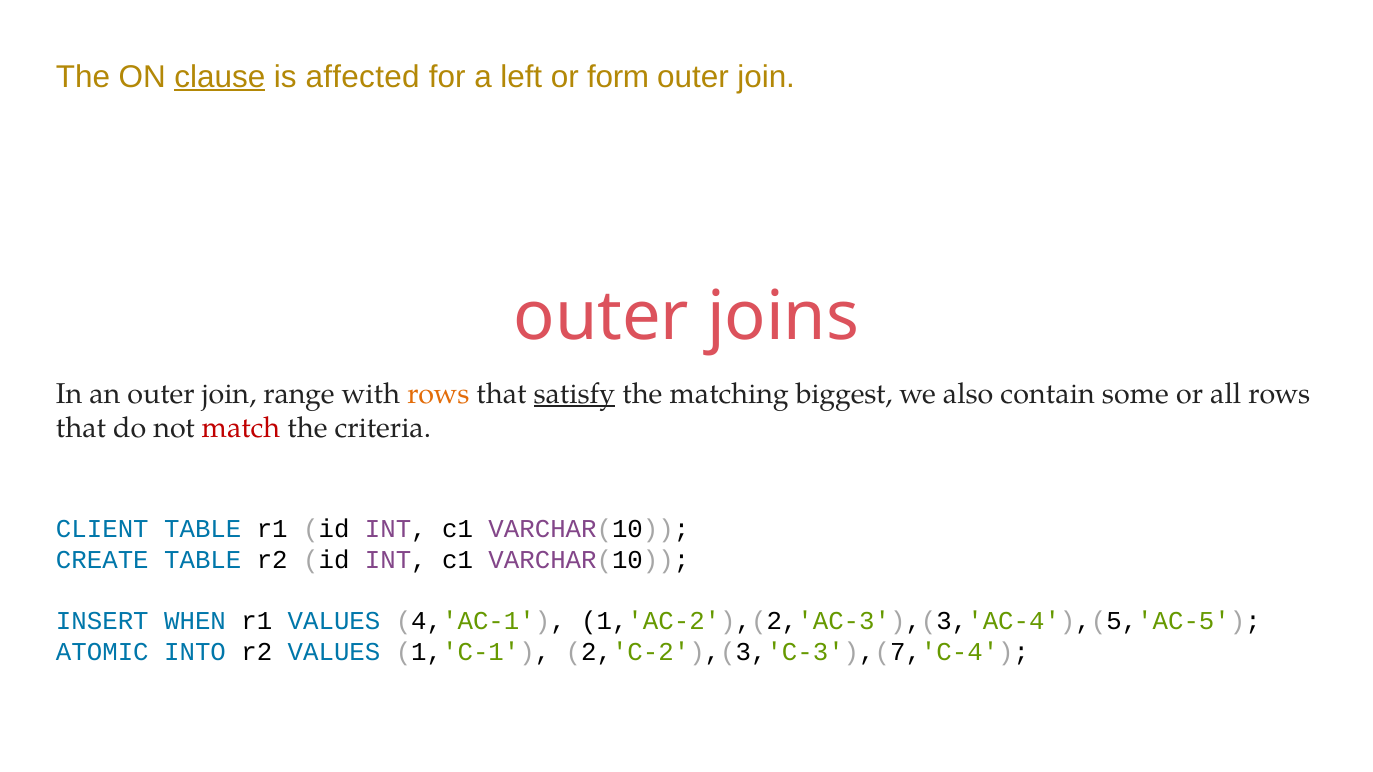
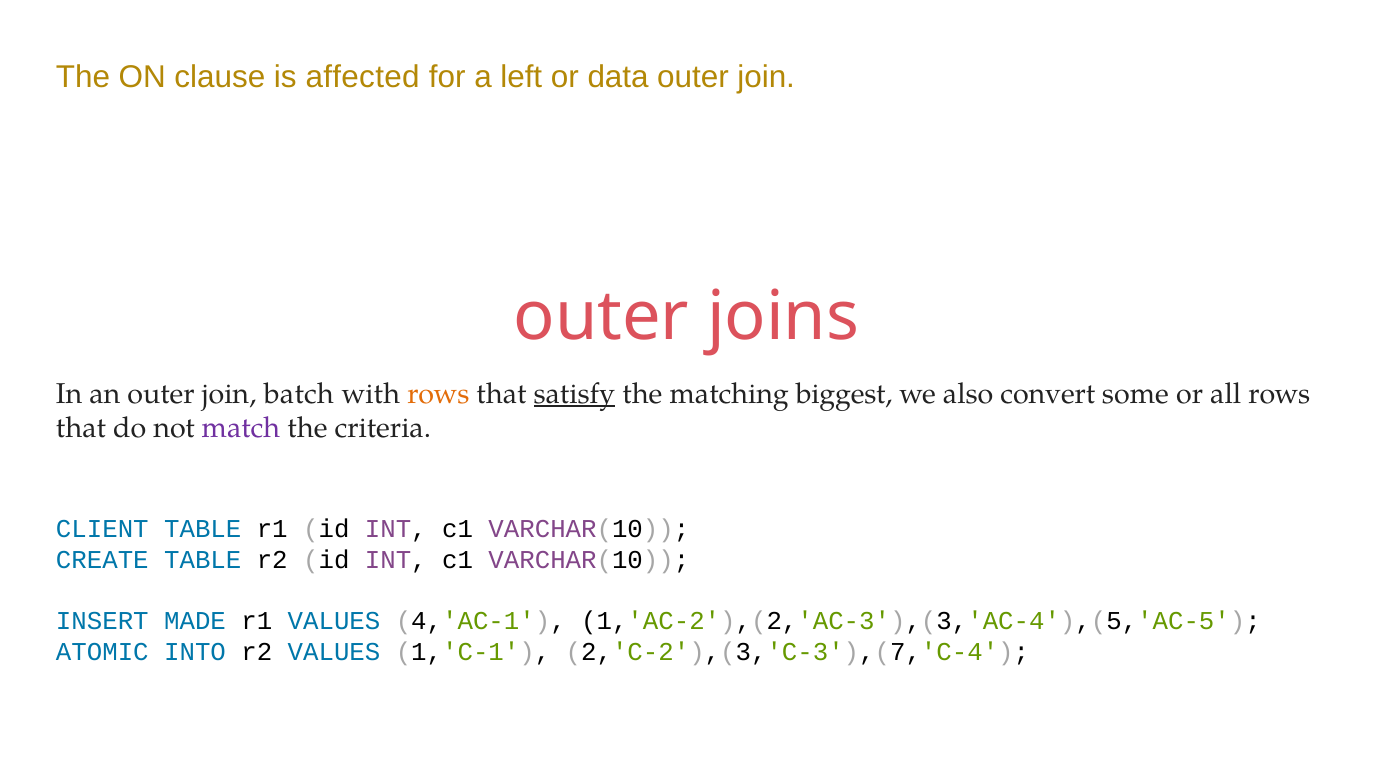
clause underline: present -> none (220, 77)
form: form -> data (618, 77)
range: range -> batch (299, 394)
contain: contain -> convert (1048, 394)
match colour: red -> purple (241, 428)
WHEN: WHEN -> MADE (195, 622)
